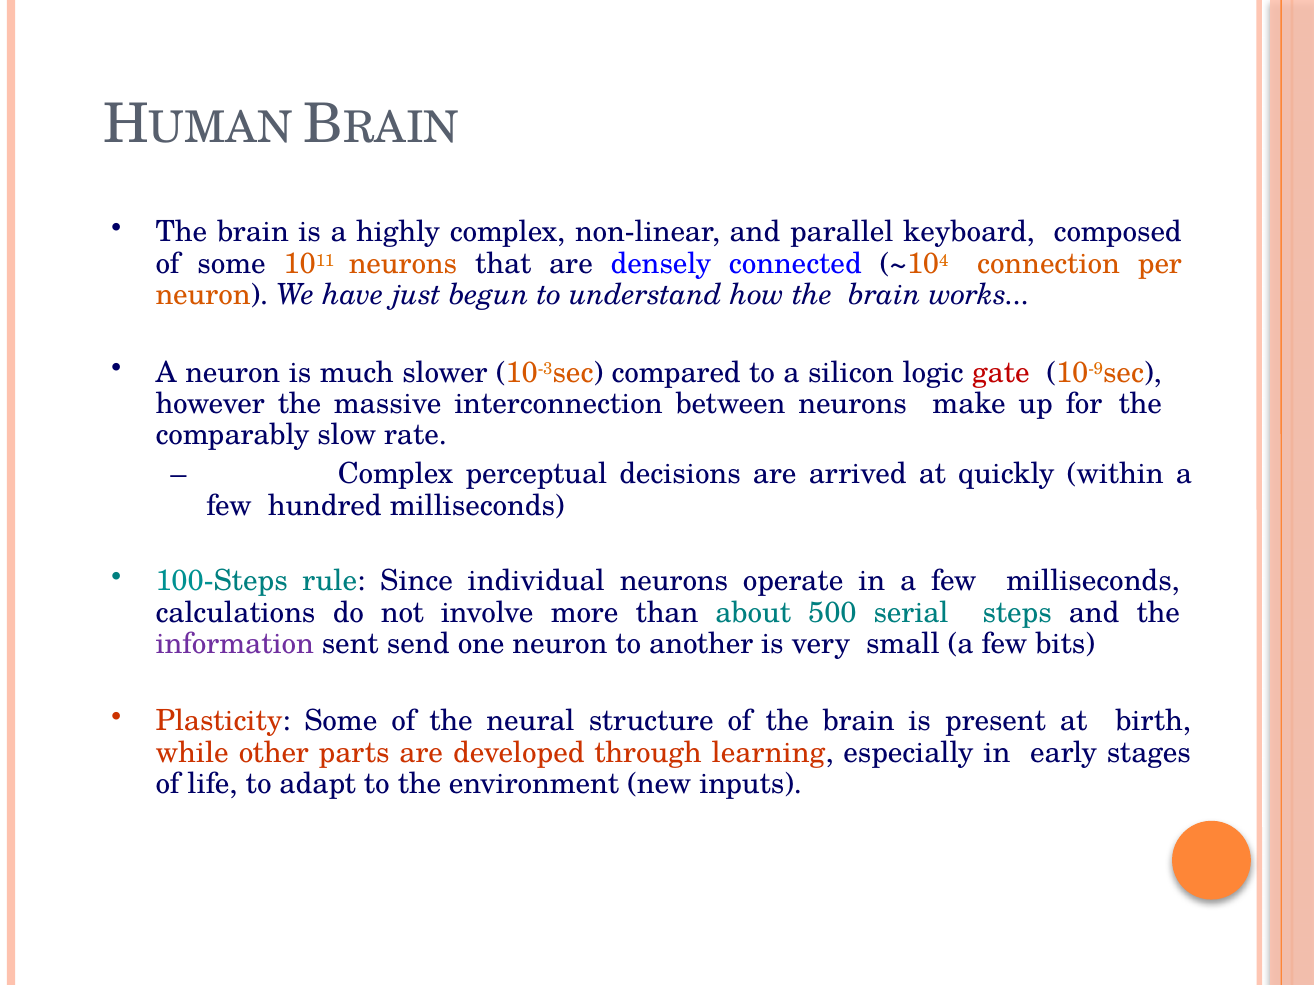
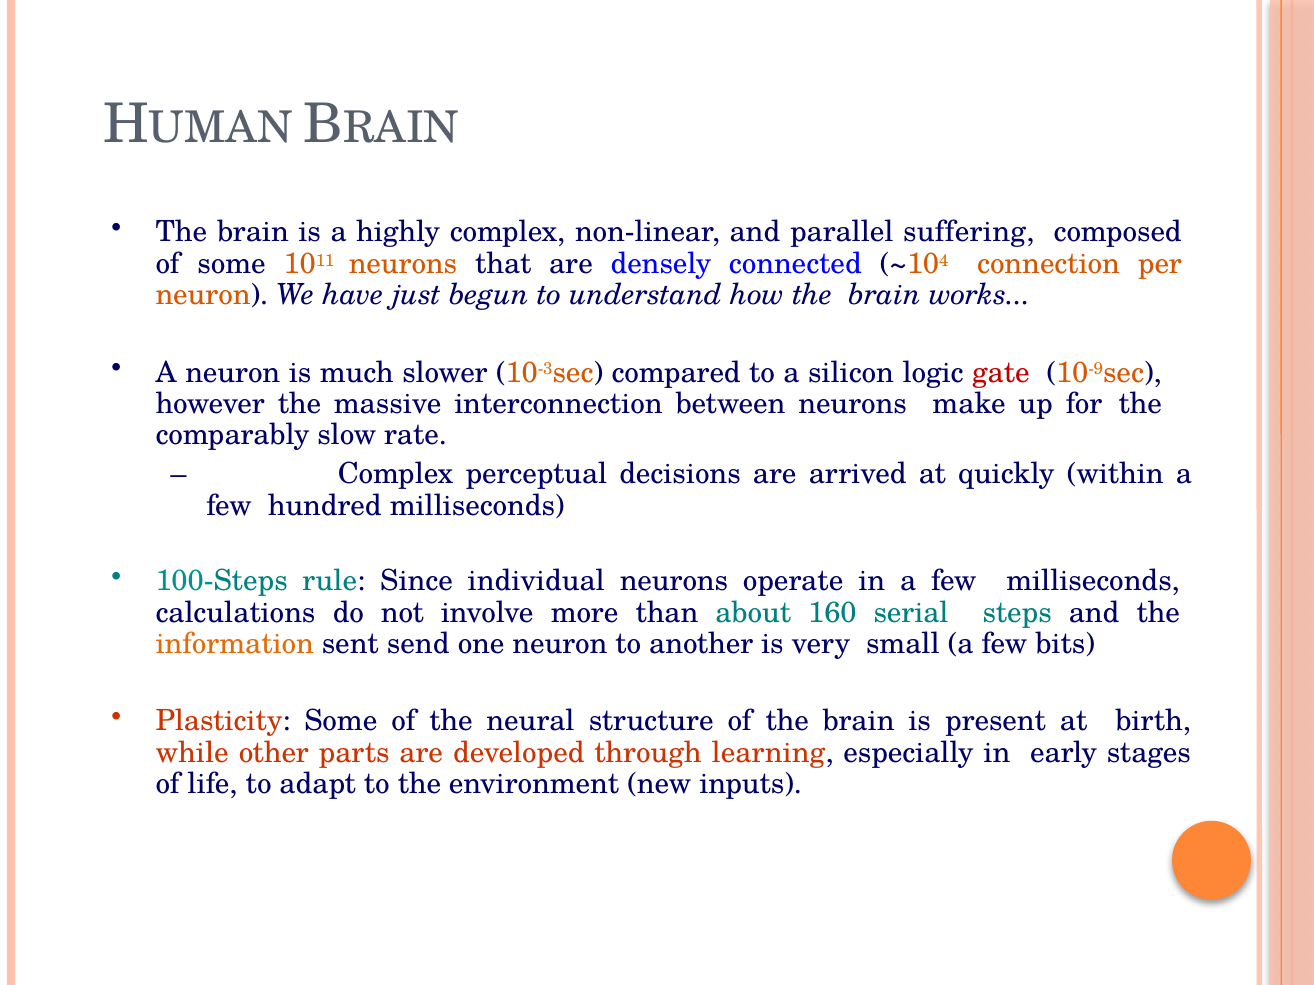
keyboard: keyboard -> suffering (969, 232)
500: 500 -> 160 (832, 613)
information colour: purple -> orange (235, 644)
